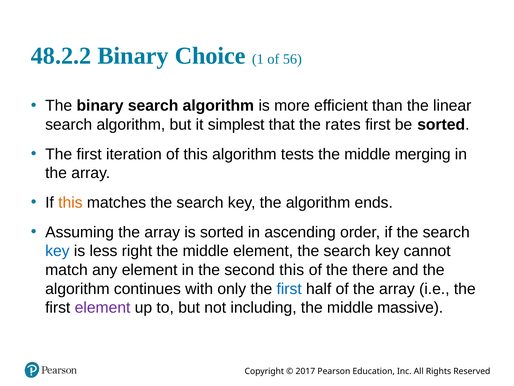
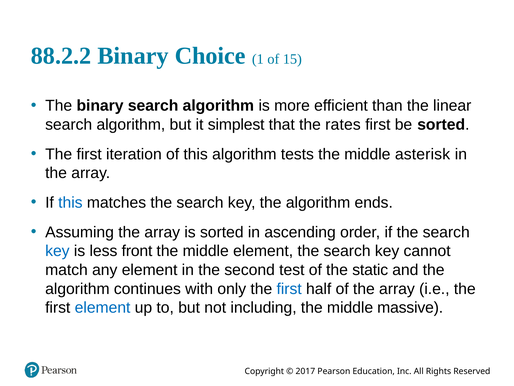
48.2.2: 48.2.2 -> 88.2.2 (61, 56)
56: 56 -> 15 (292, 59)
merging: merging -> asterisk (423, 154)
this colour: orange -> blue (70, 202)
right: right -> front (137, 251)
second this: this -> test (292, 270)
there: there -> static (370, 270)
element colour: purple -> blue (103, 307)
